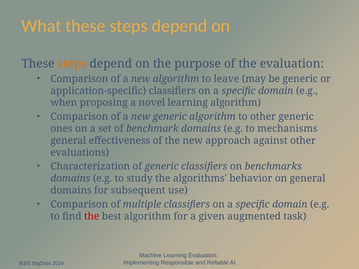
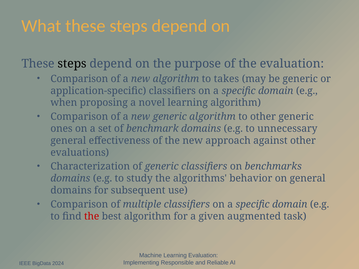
steps colour: orange -> black (72, 64)
leave: leave -> takes (226, 79)
mechanisms: mechanisms -> unnecessary (287, 129)
